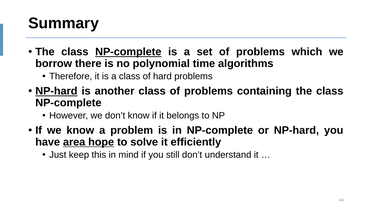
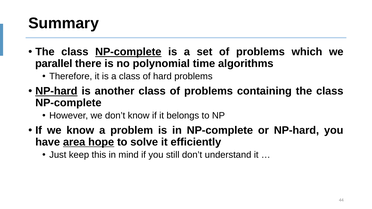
borrow: borrow -> parallel (54, 64)
